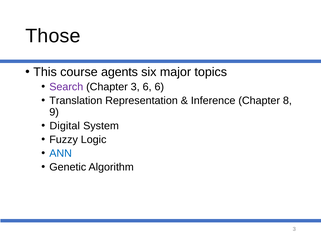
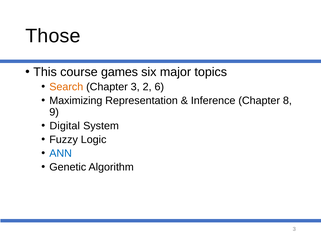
agents: agents -> games (119, 72)
Search colour: purple -> orange (66, 87)
3 6: 6 -> 2 (147, 87)
Translation: Translation -> Maximizing (76, 101)
